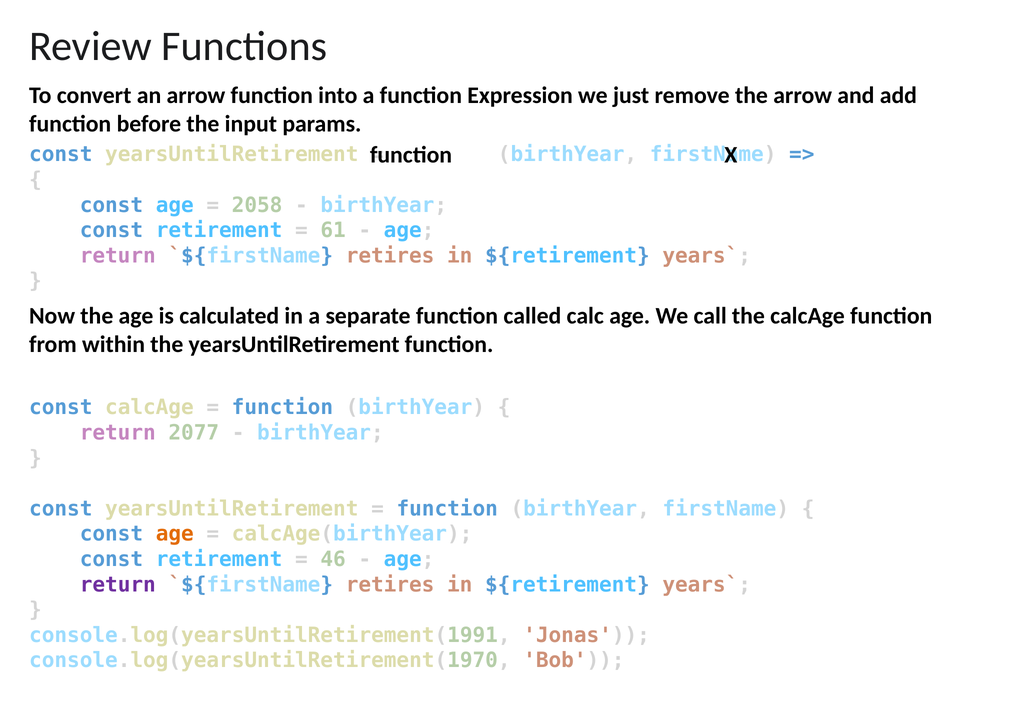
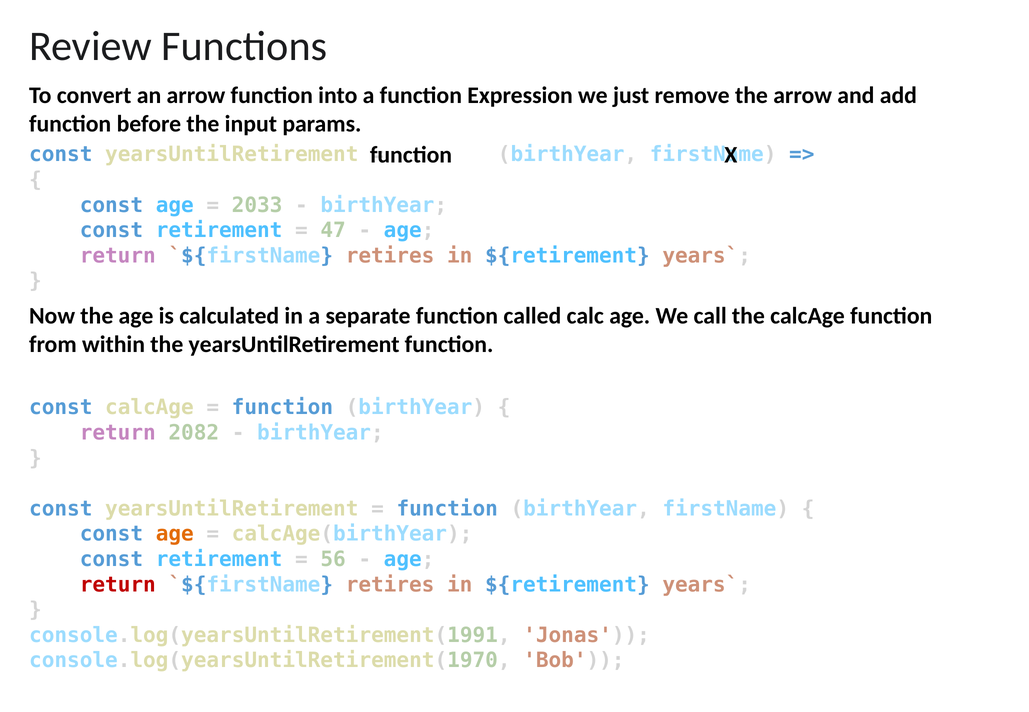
2058: 2058 -> 2033 (257, 205)
61: 61 -> 47 (333, 230)
2077: 2077 -> 2082 (194, 433)
46: 46 -> 56 (333, 560)
return colour: purple -> red (118, 585)
